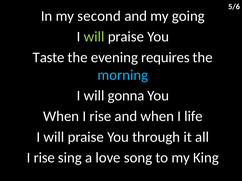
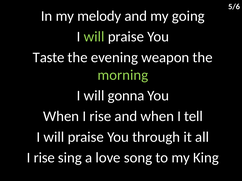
second: second -> melody (99, 16)
requires: requires -> weapon (165, 57)
morning colour: light blue -> light green (123, 75)
life: life -> tell (193, 117)
